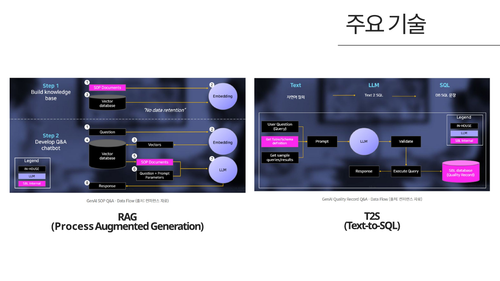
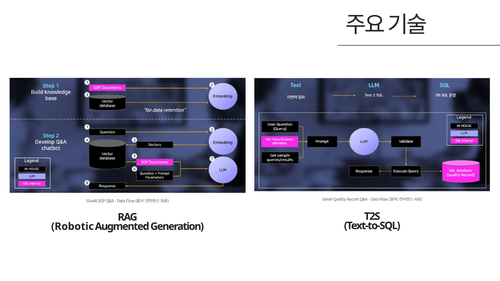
Process: Process -> Robotic (72, 227)
